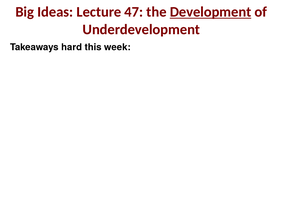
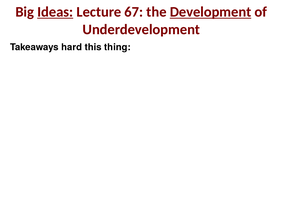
Ideas underline: none -> present (55, 12)
47: 47 -> 67 (134, 12)
week: week -> thing (117, 47)
